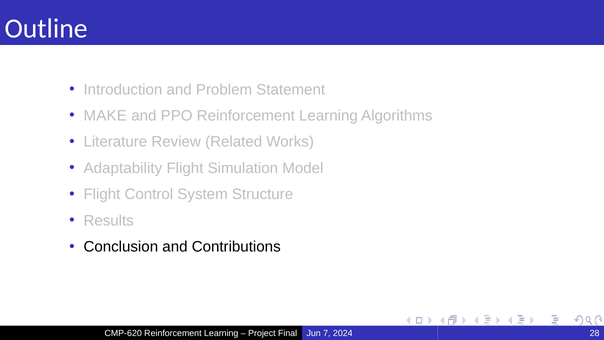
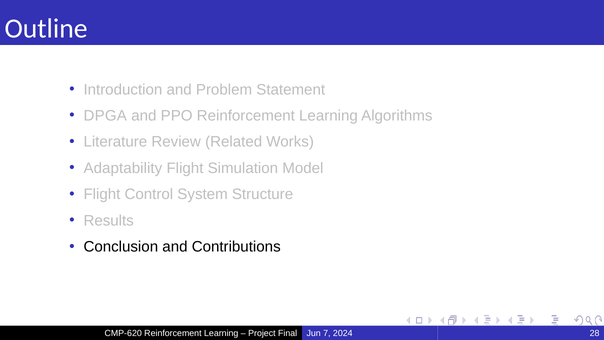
MAKE: MAKE -> DPGA (105, 116)
